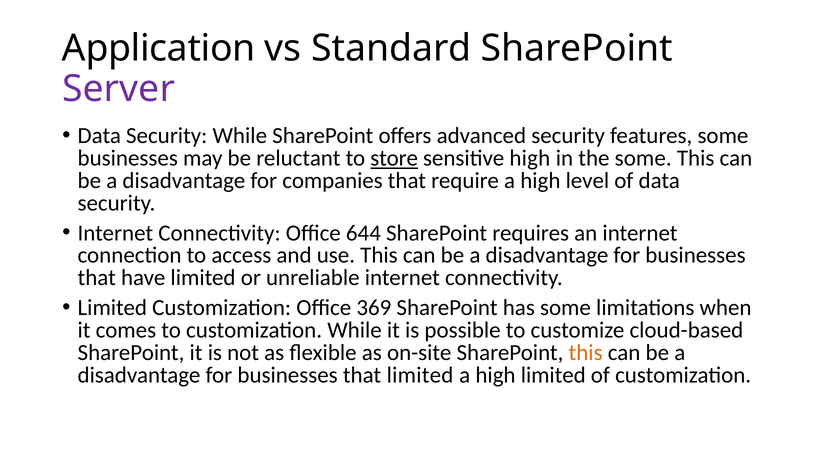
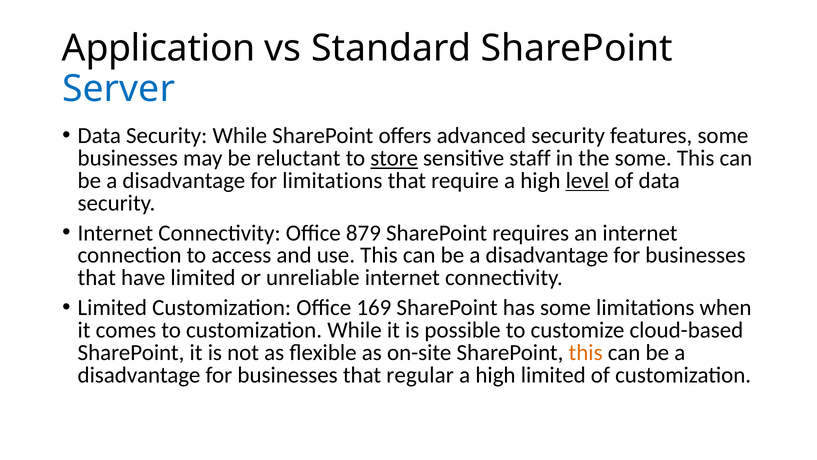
Server colour: purple -> blue (119, 89)
sensitive high: high -> staff (530, 158)
for companies: companies -> limitations (332, 180)
level underline: none -> present (587, 180)
644: 644 -> 879 (363, 233)
369: 369 -> 169 (374, 308)
that limited: limited -> regular (420, 375)
